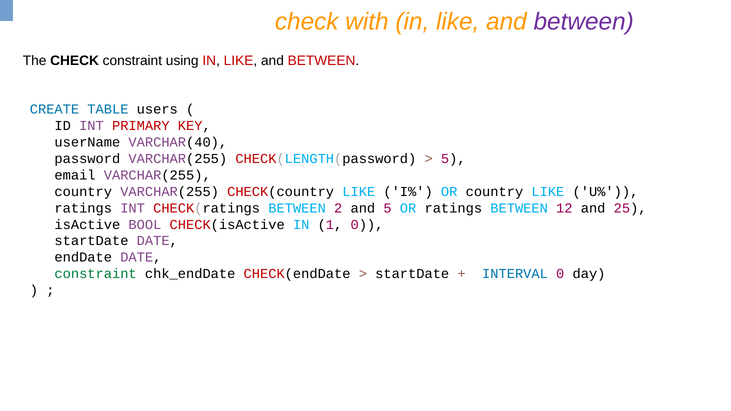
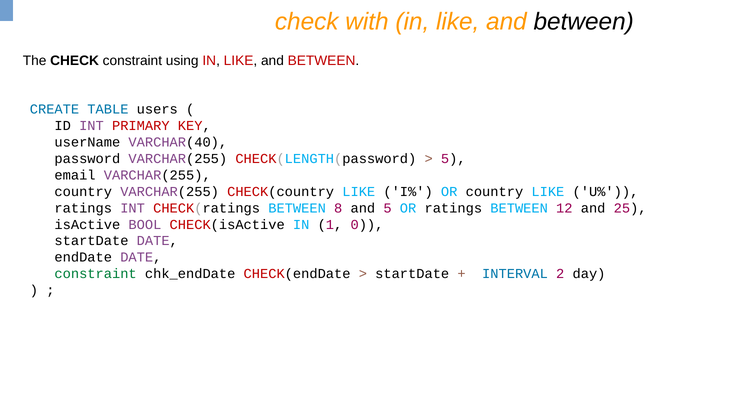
between colour: purple -> black (584, 22)
2: 2 -> 8 (338, 208)
INTERVAL 0: 0 -> 2 (560, 274)
